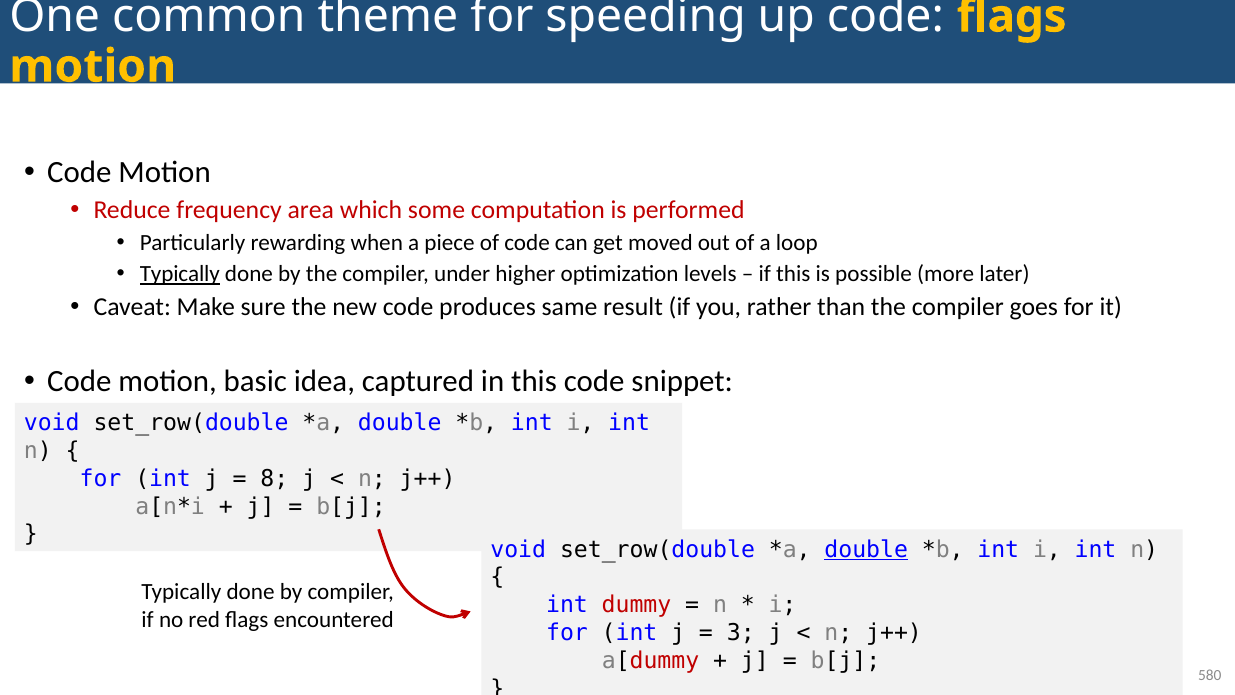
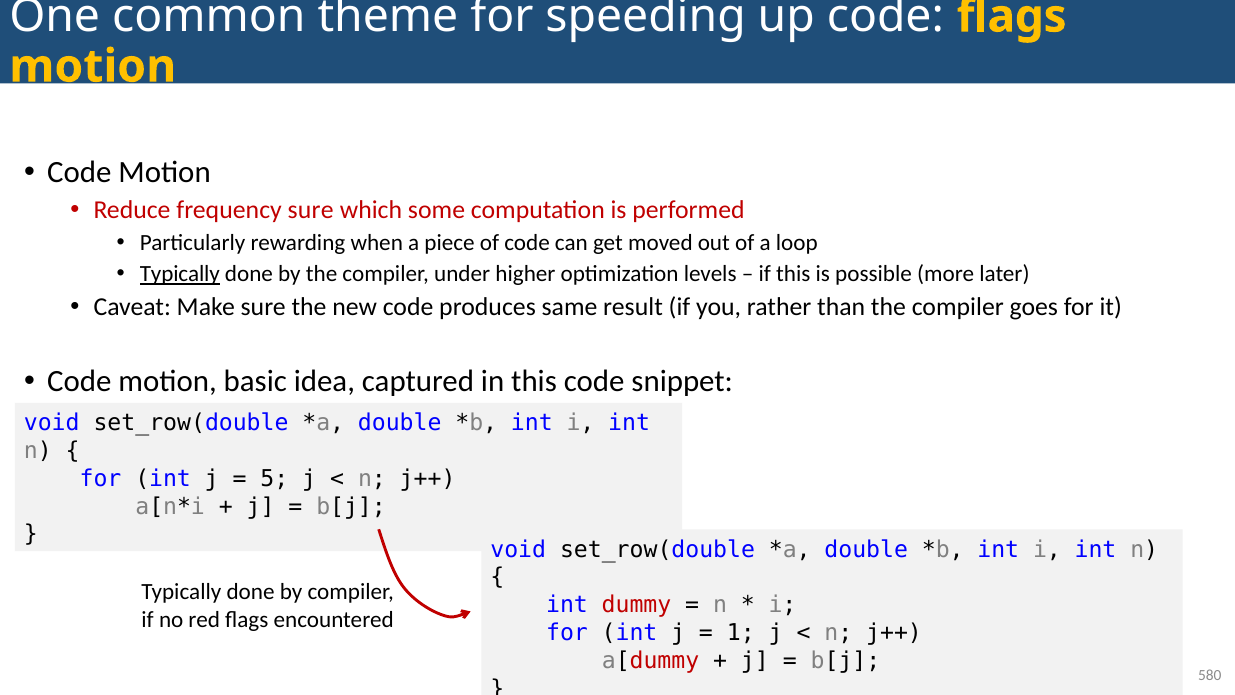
frequency area: area -> sure (311, 209)
8: 8 -> 5 (274, 478)
double underline: present -> none (866, 549)
3: 3 -> 1 (741, 633)
